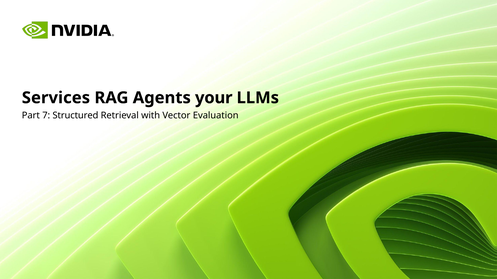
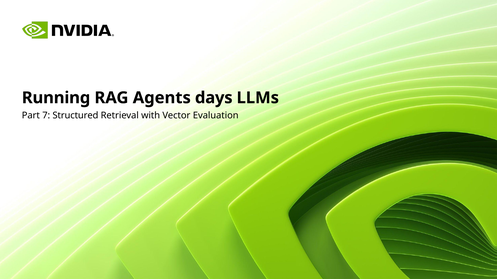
Services: Services -> Running (56, 98)
your: your -> days (214, 98)
